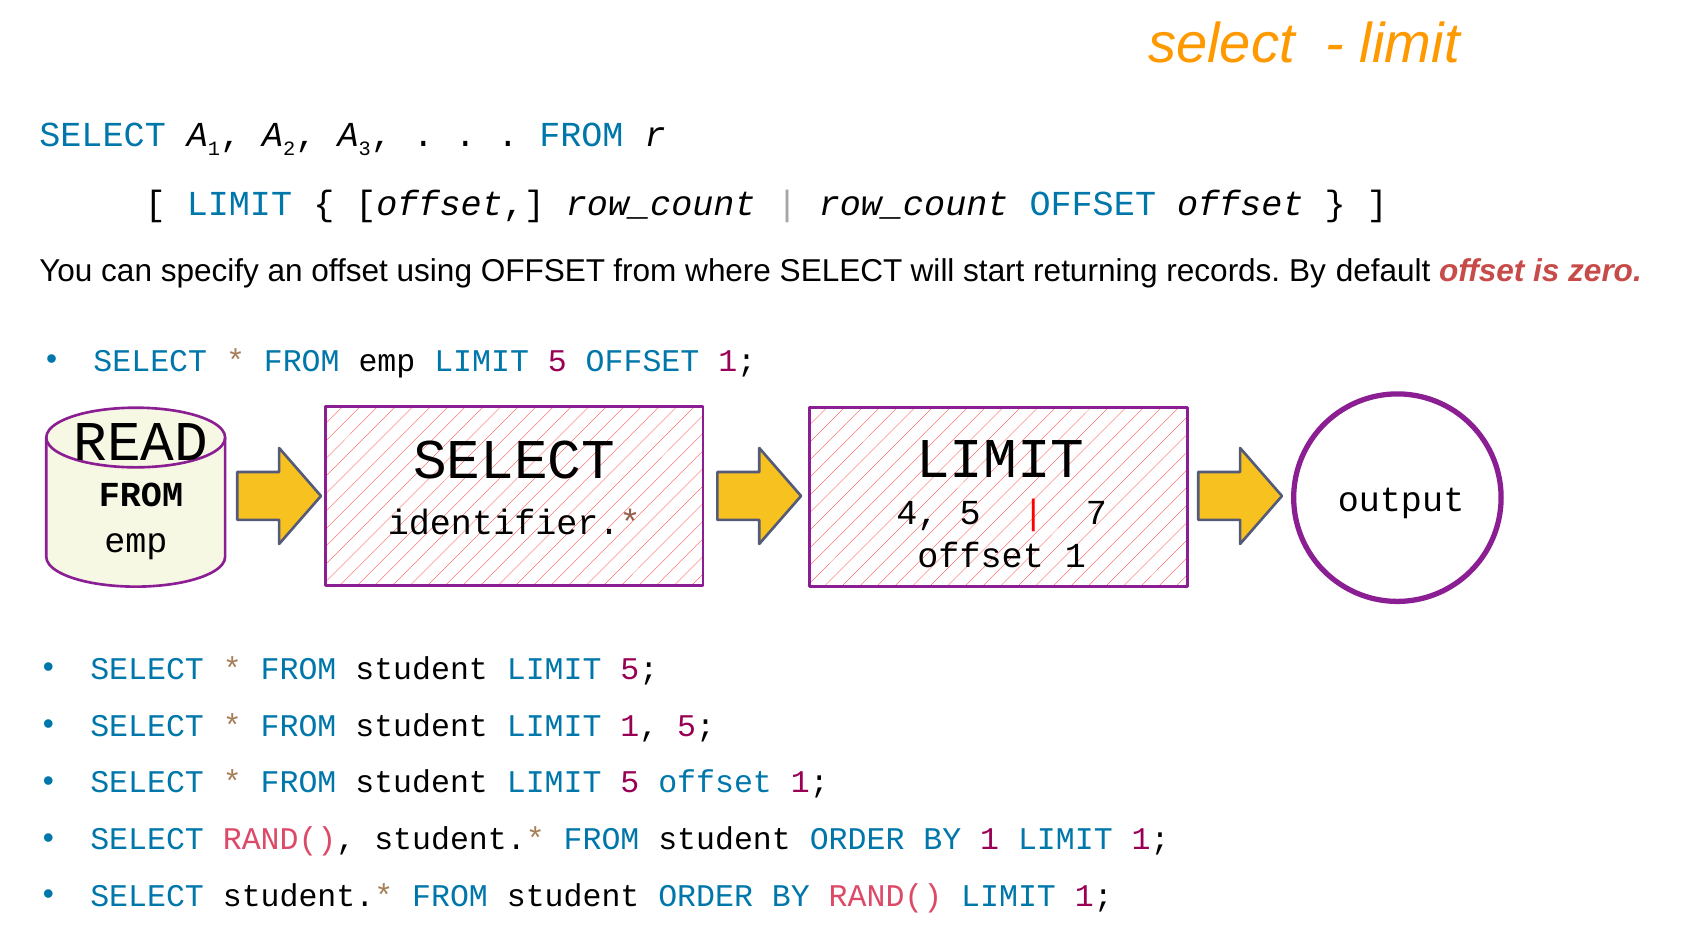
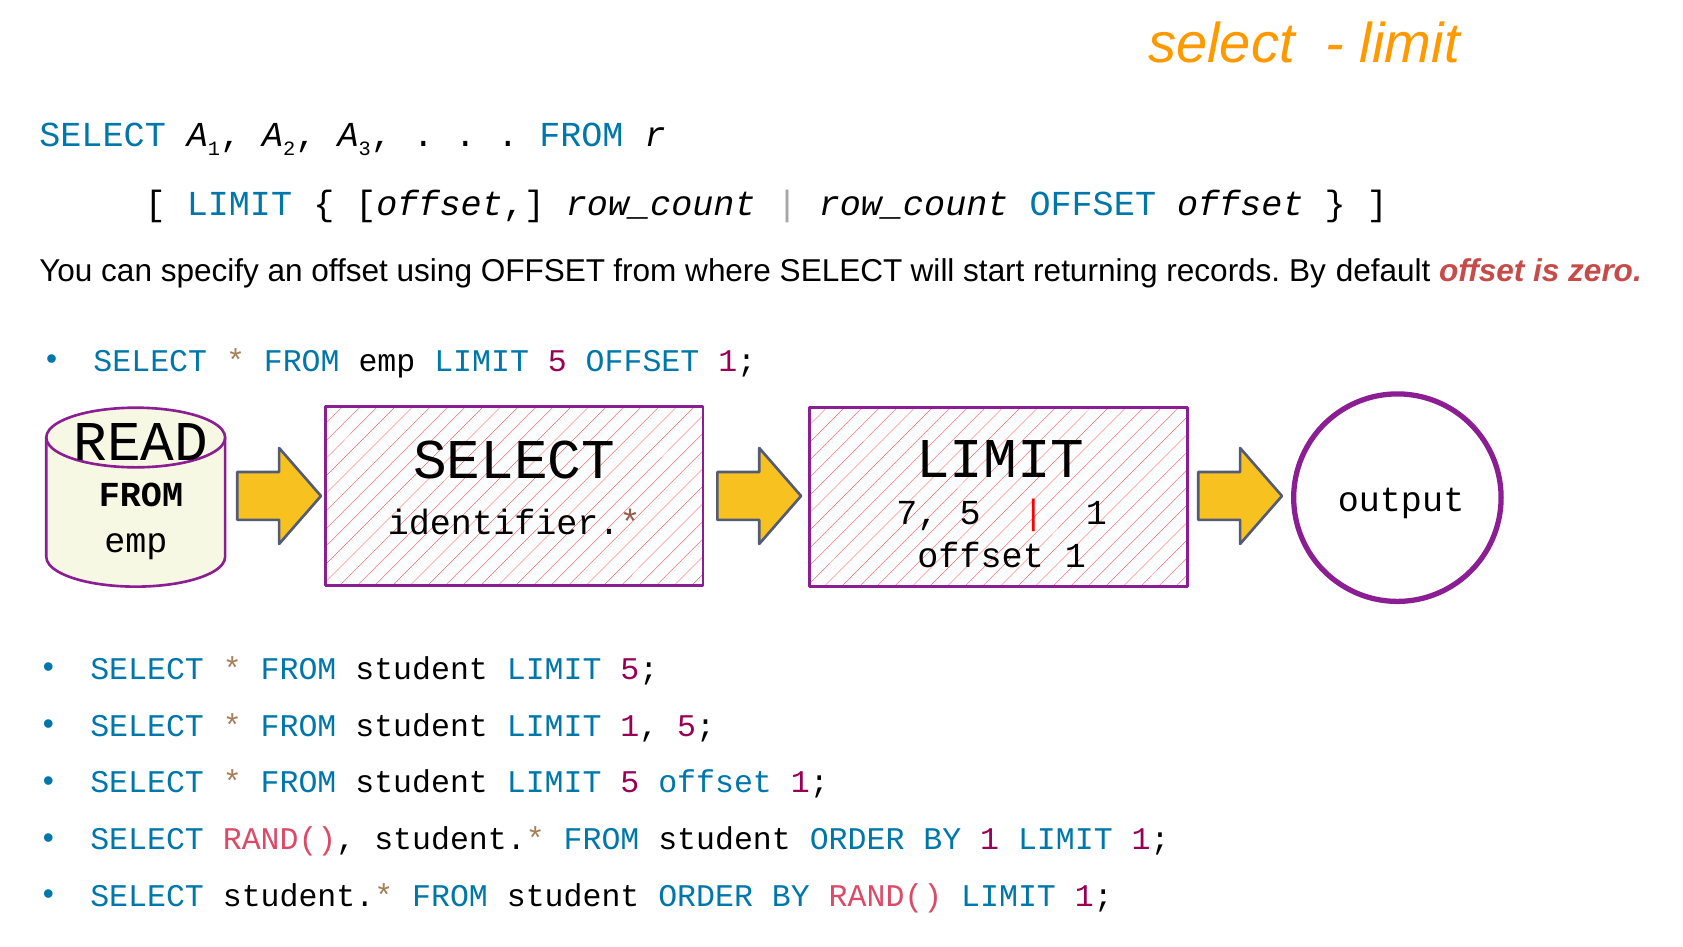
4: 4 -> 7 (917, 513)
7: 7 -> 1 (1096, 513)
